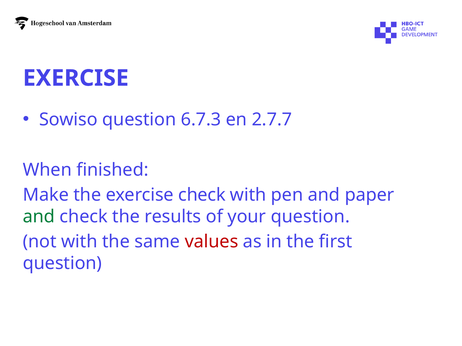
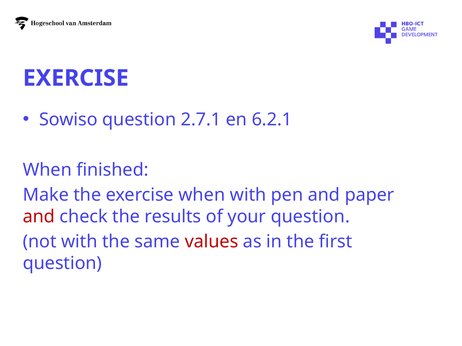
6.7.3: 6.7.3 -> 2.7.1 (201, 120)
2.7.7: 2.7.7 -> 6.2.1 (272, 120)
exercise check: check -> when (202, 195)
and colour: green -> red (39, 217)
